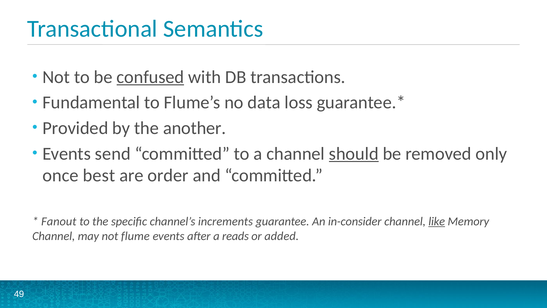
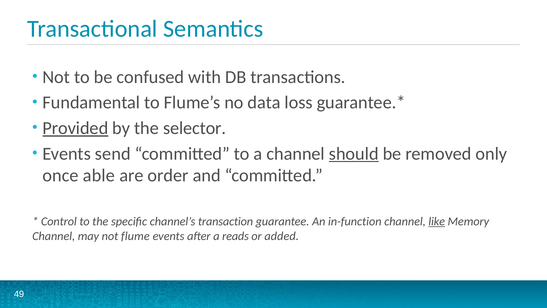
confused underline: present -> none (150, 77)
Provided underline: none -> present (75, 128)
another: another -> selector (195, 128)
best: best -> able (99, 175)
Fanout: Fanout -> Control (59, 221)
increments: increments -> transaction (226, 221)
in-consider: in-consider -> in-function (355, 221)
